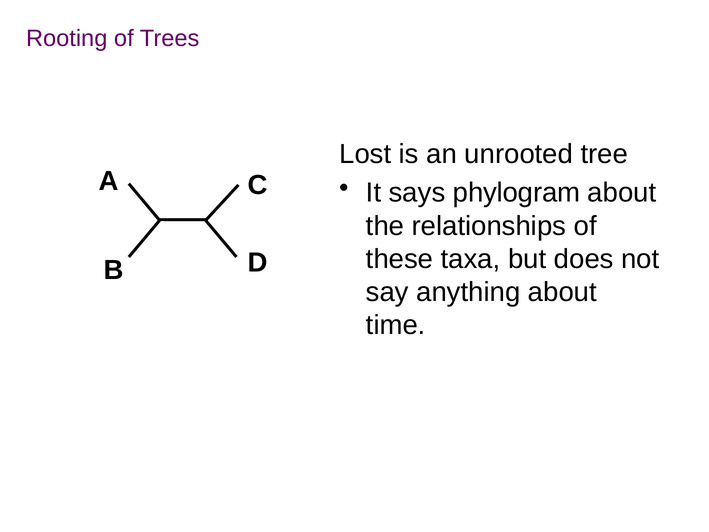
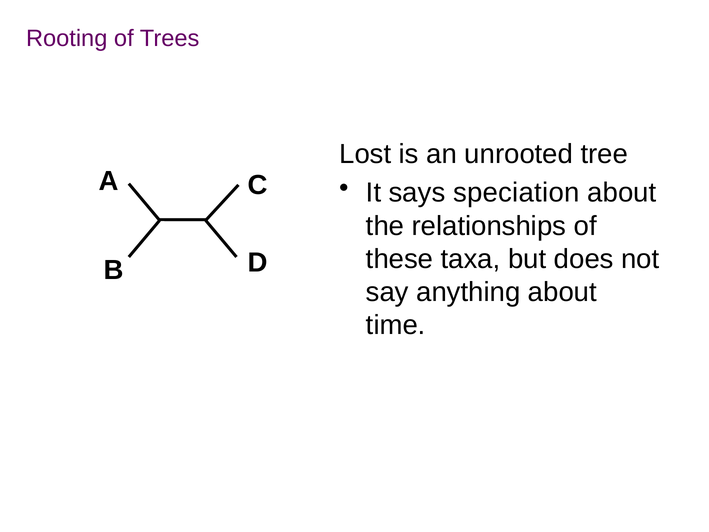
phylogram: phylogram -> speciation (516, 193)
